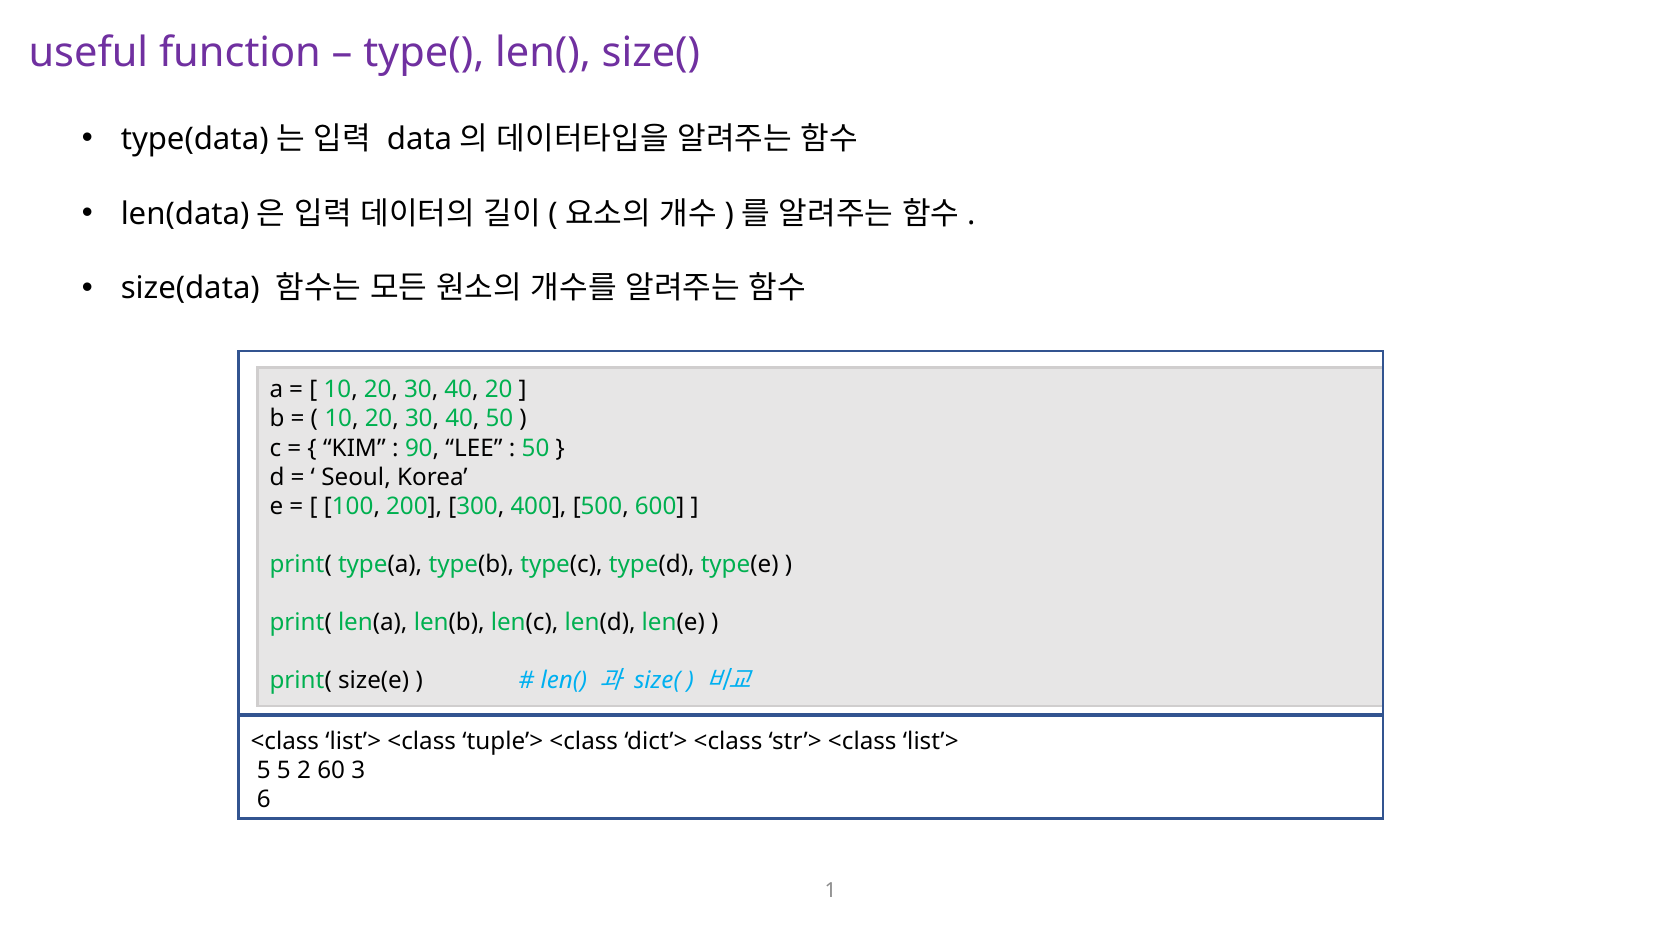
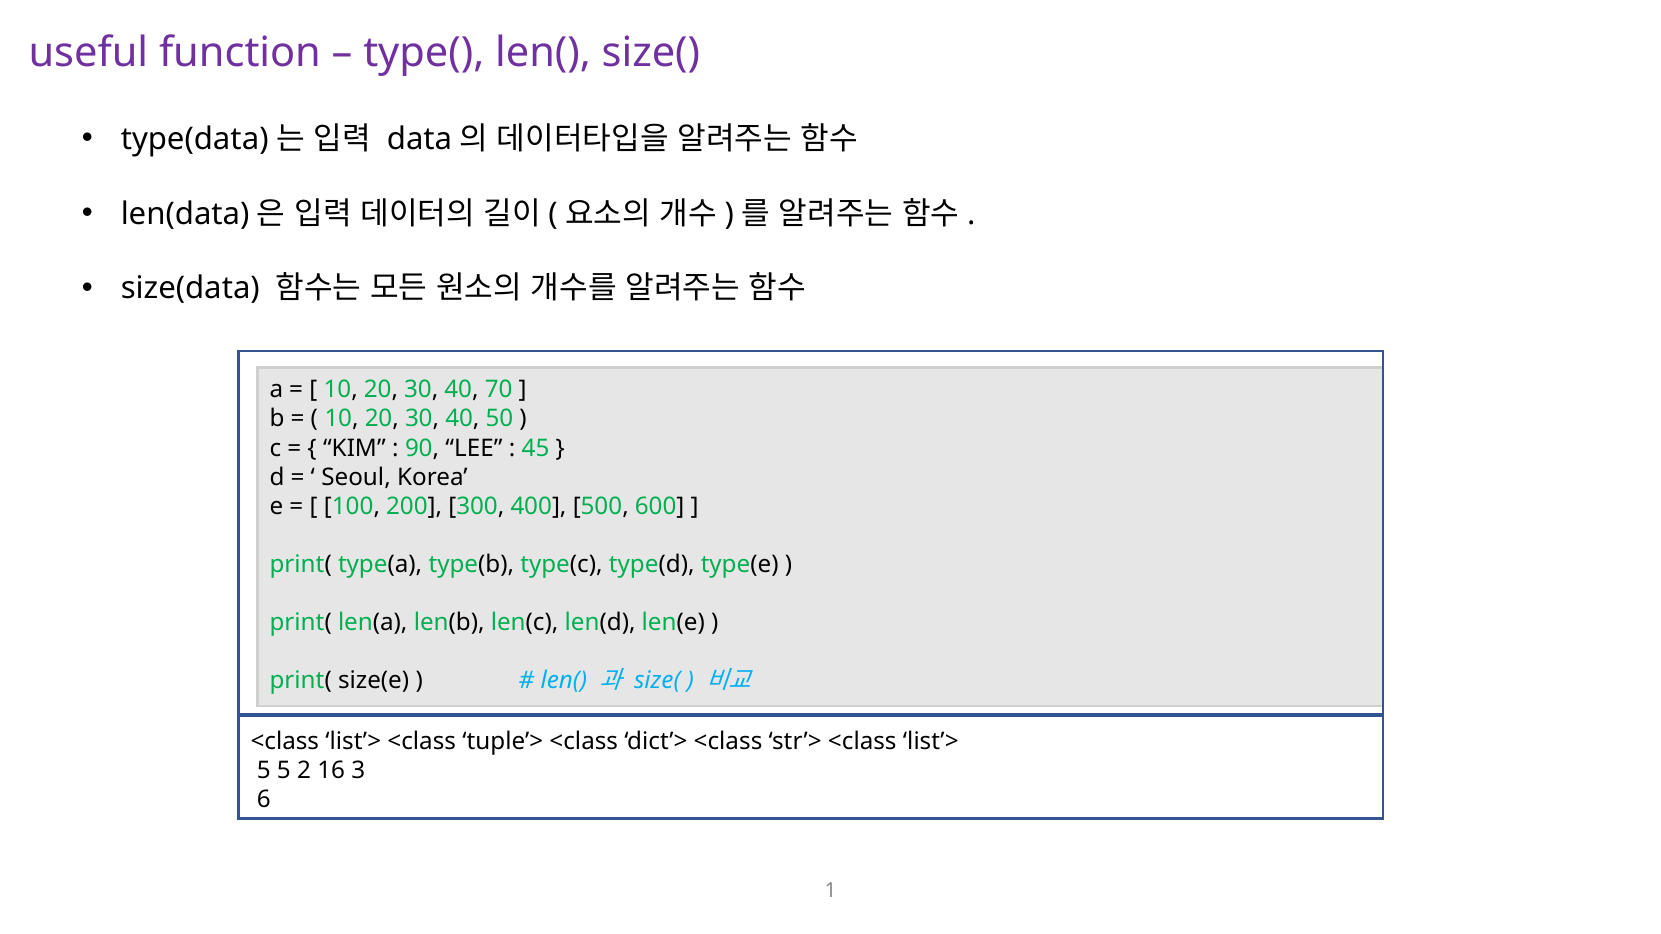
40 20: 20 -> 70 (499, 390)
50: 50 -> 45 (536, 448)
60: 60 -> 16 (331, 771)
